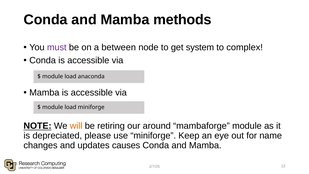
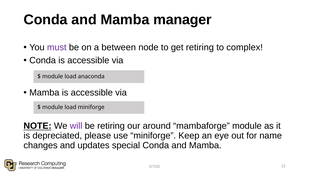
methods: methods -> manager (182, 20)
get system: system -> retiring (200, 47)
will colour: orange -> purple (76, 126)
causes: causes -> special (126, 145)
